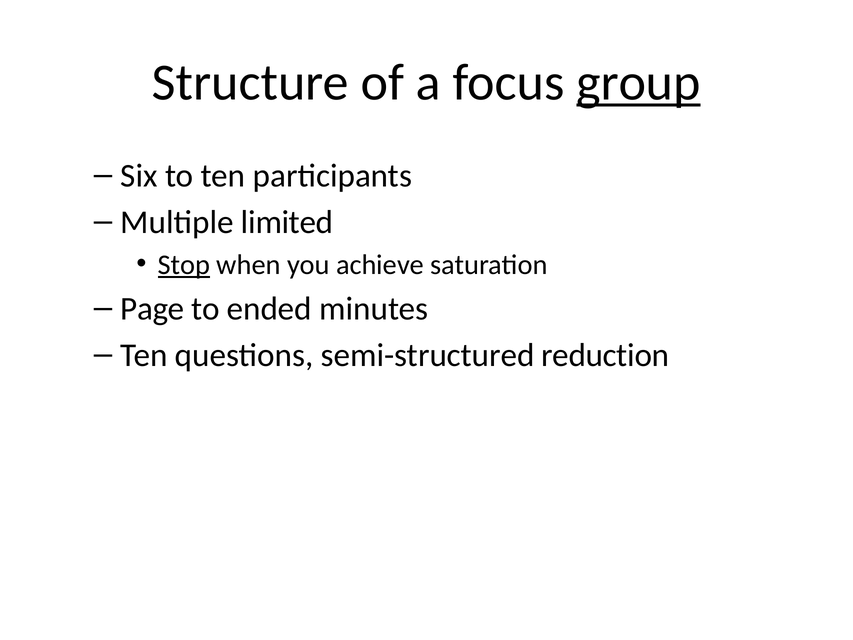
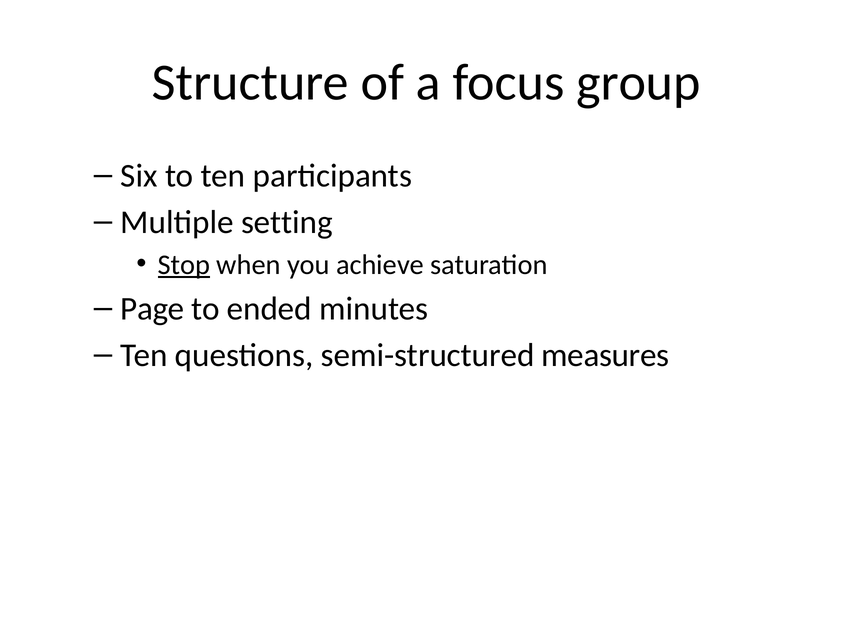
group underline: present -> none (638, 83)
limited: limited -> setting (287, 222)
reduction: reduction -> measures (605, 355)
